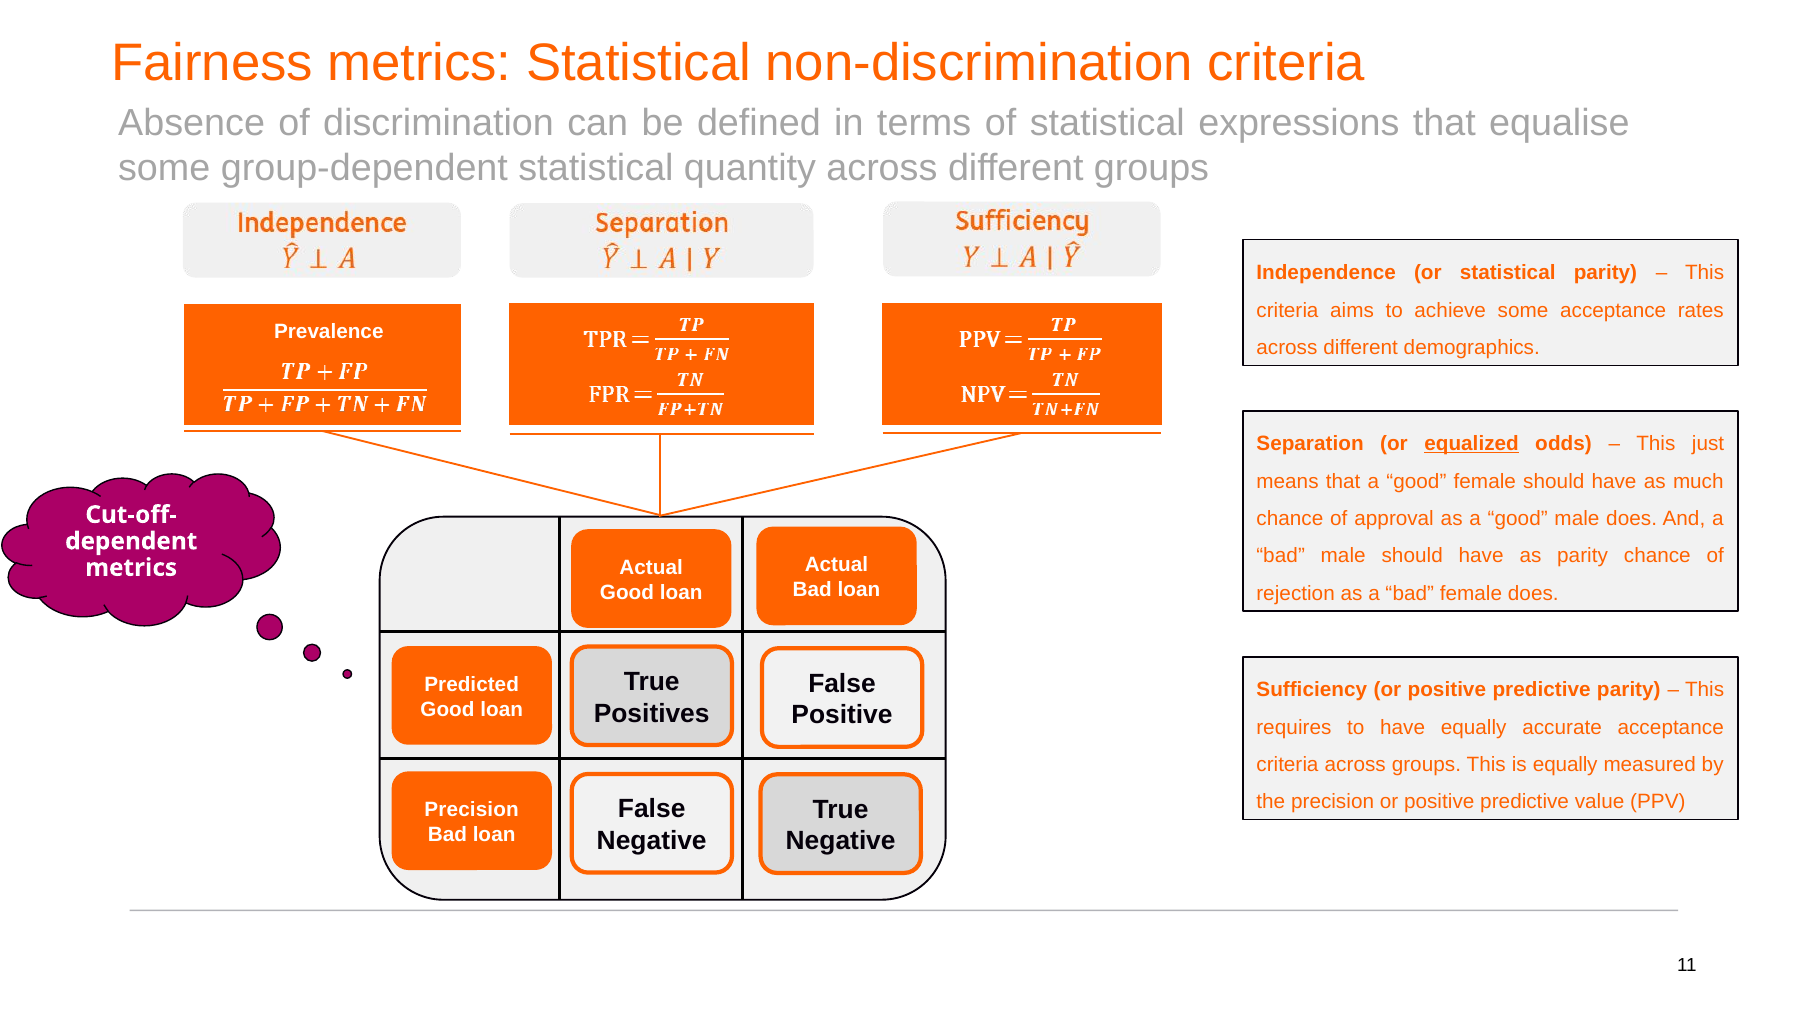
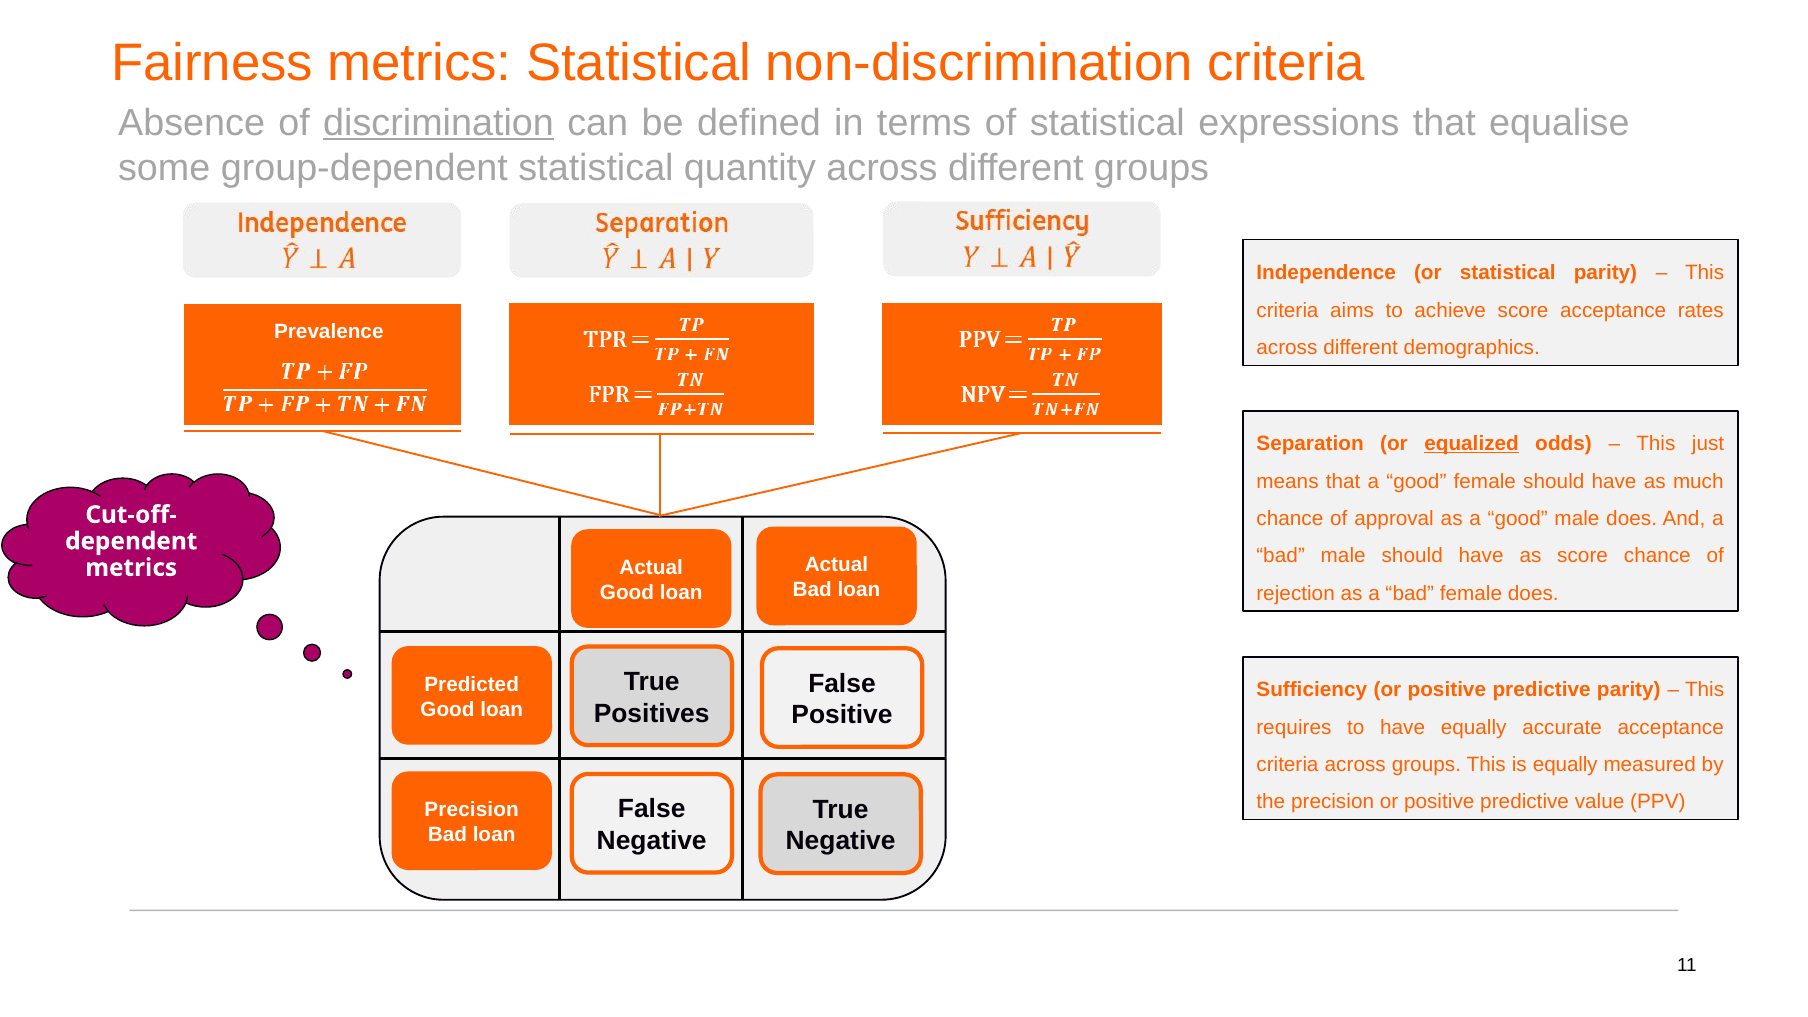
discrimination underline: none -> present (439, 123)
achieve some: some -> score (1523, 310)
as parity: parity -> score (1583, 556)
